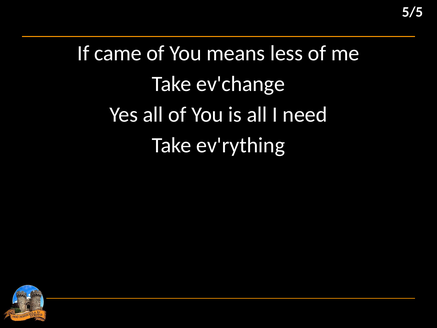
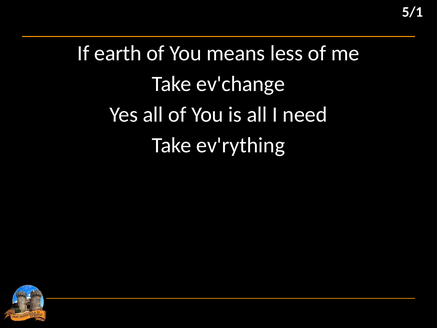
5/5: 5/5 -> 5/1 (412, 12)
came: came -> earth (118, 53)
